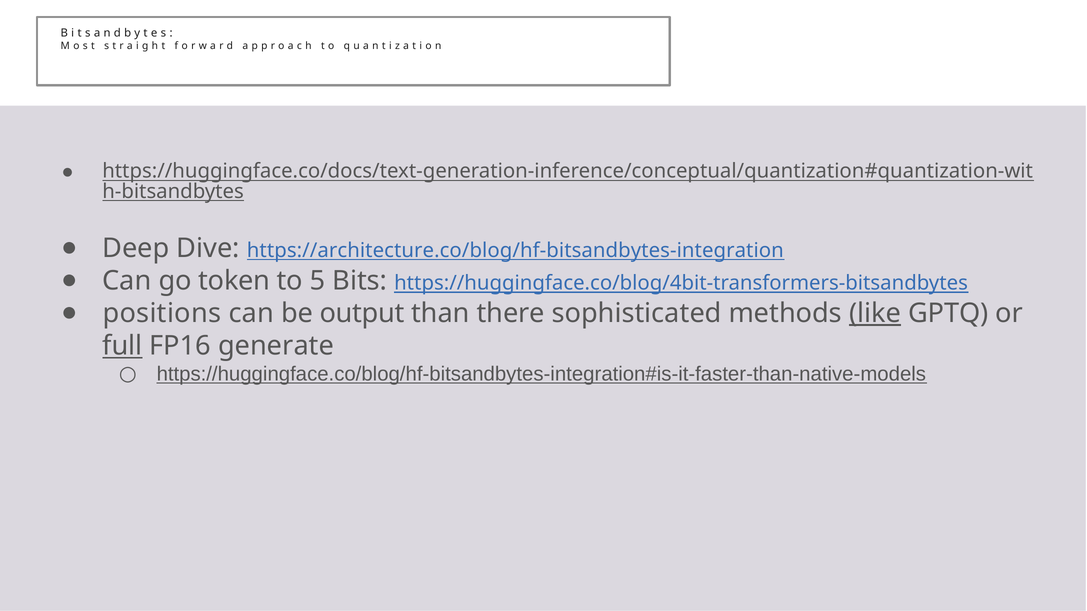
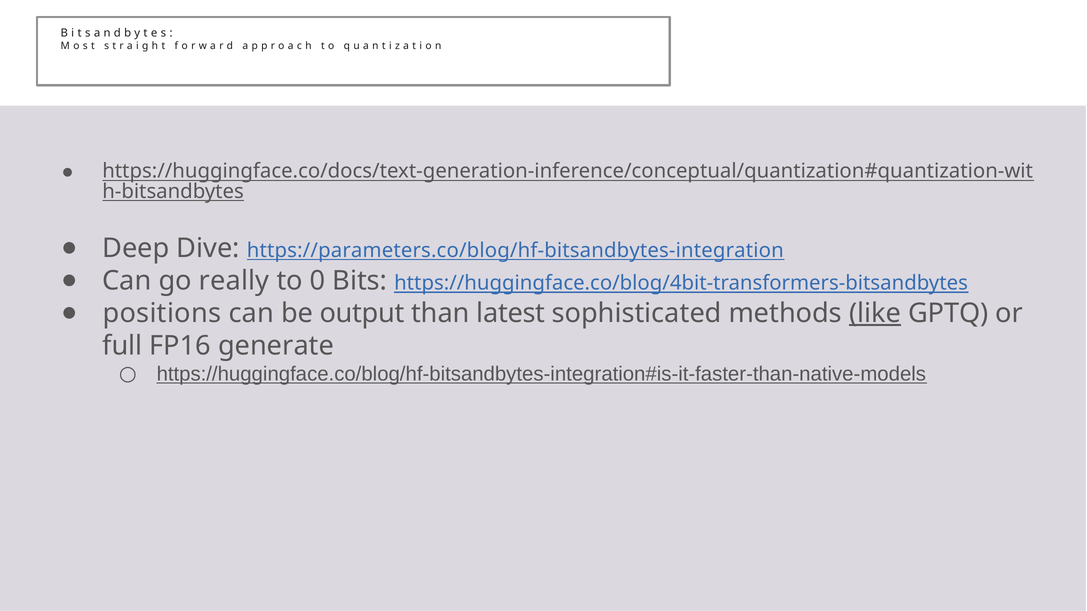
https://architecture.co/blog/hf-bitsandbytes-integration: https://architecture.co/blog/hf-bitsandbytes-integration -> https://parameters.co/blog/hf-bitsandbytes-integration (515, 251)
token: token -> really (234, 281)
5: 5 -> 0 (318, 281)
there: there -> latest (511, 314)
full underline: present -> none (122, 346)
